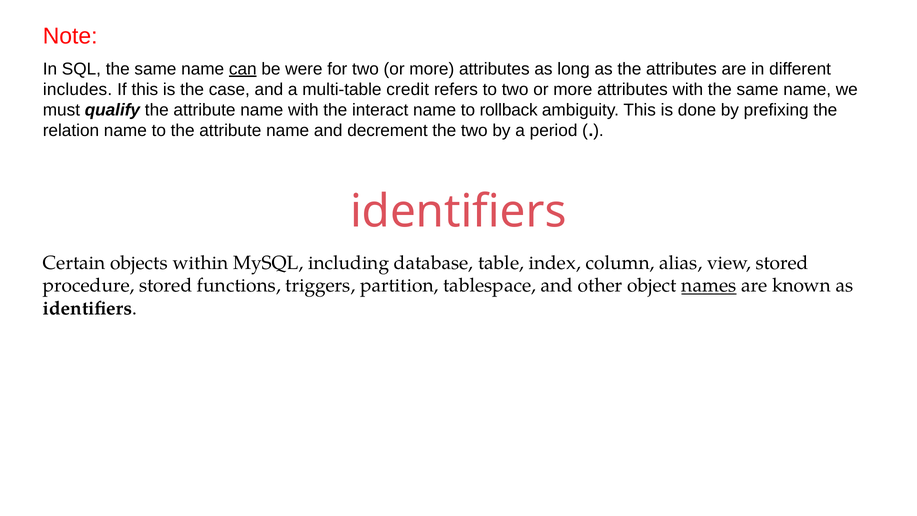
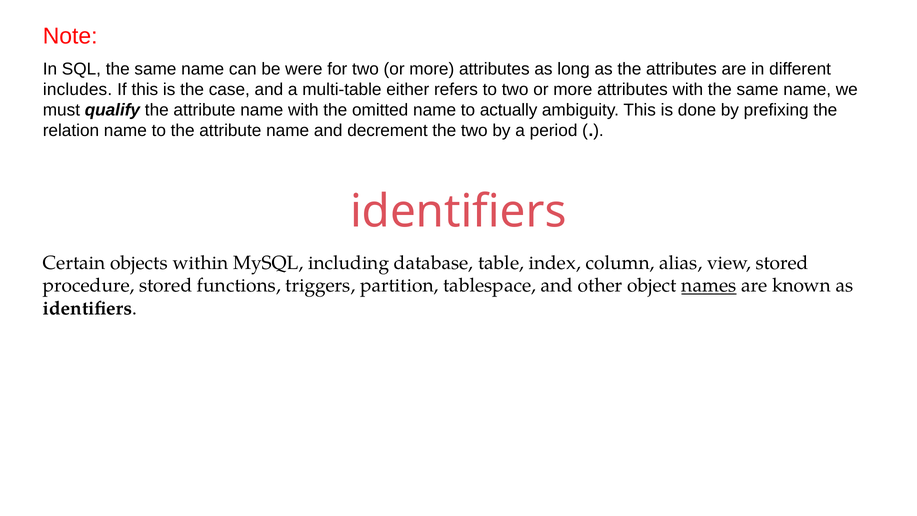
can underline: present -> none (243, 69)
credit: credit -> either (408, 89)
interact: interact -> omitted (380, 110)
rollback: rollback -> actually (509, 110)
